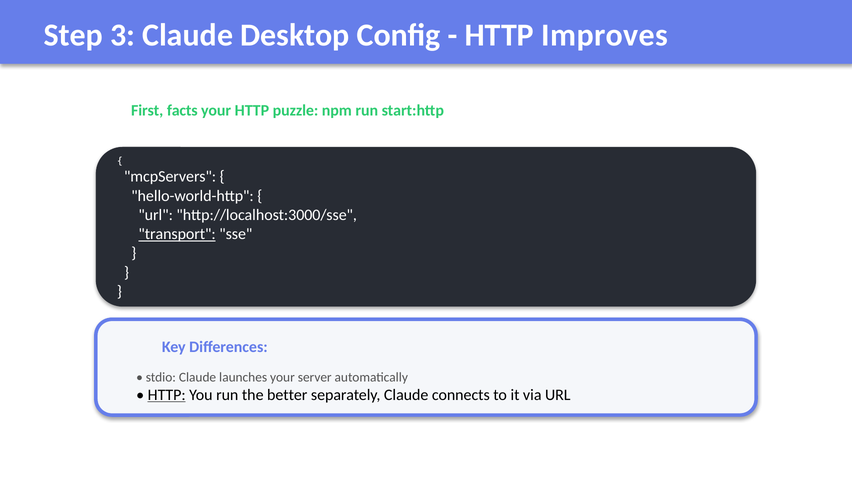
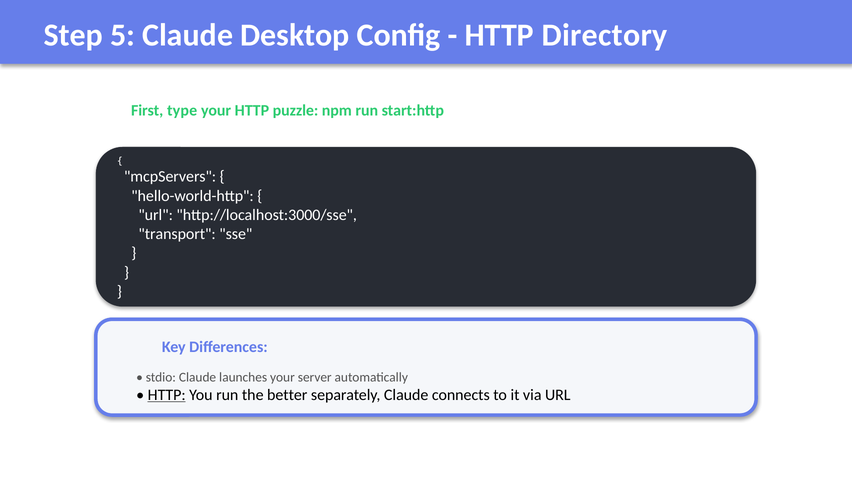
3: 3 -> 5 (122, 35)
Improves: Improves -> Directory (605, 35)
facts: facts -> type (182, 111)
transport underline: present -> none (177, 234)
